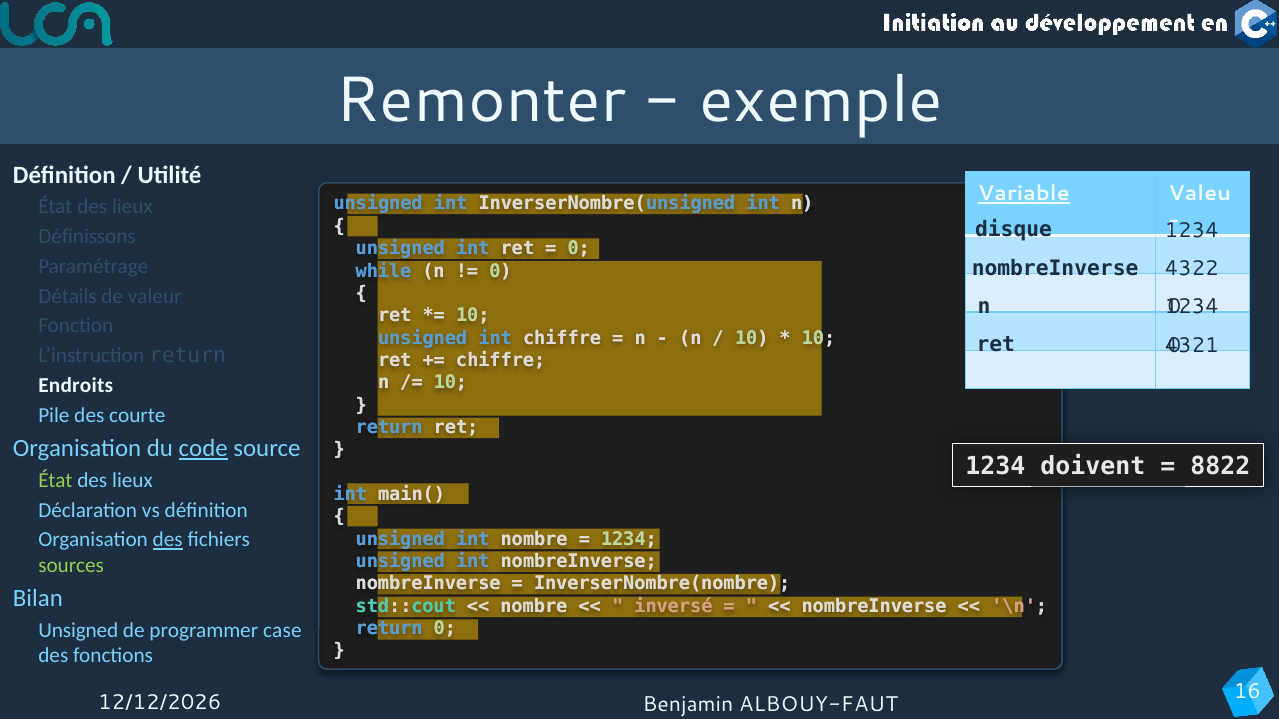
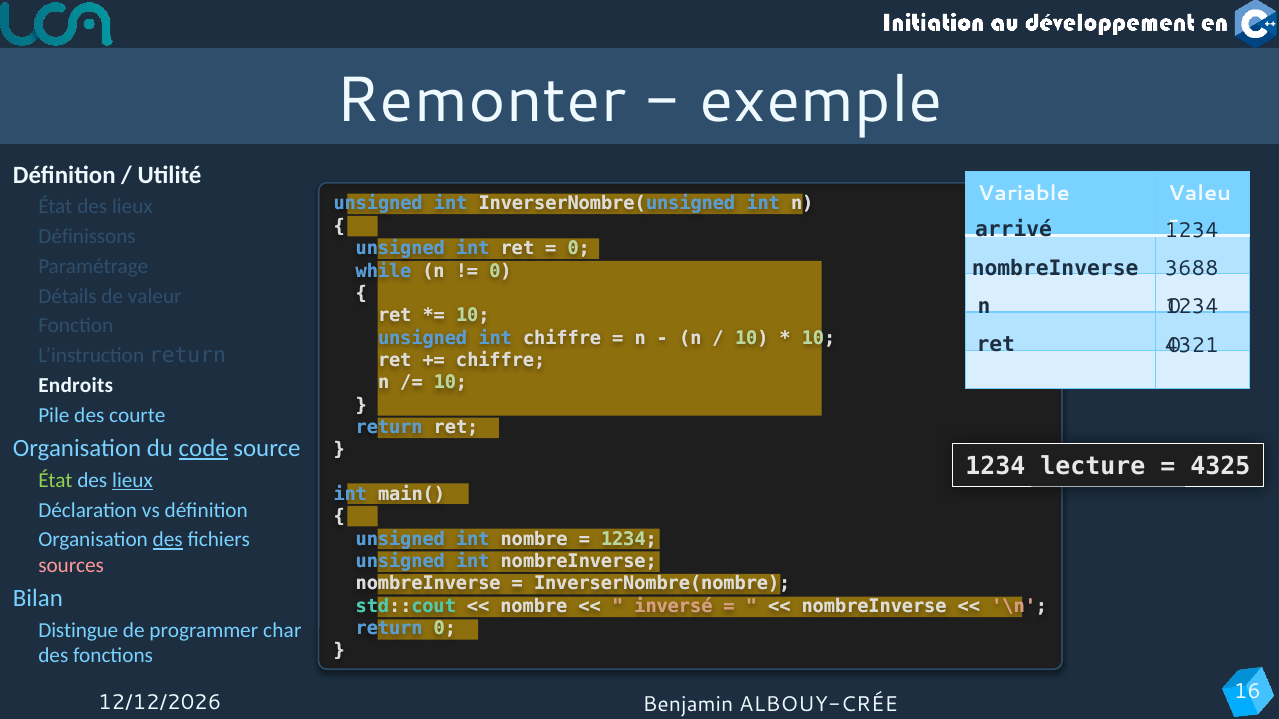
Variable underline: present -> none (1024, 194)
disque: disque -> arrivé (1014, 230)
4322: 4322 -> 3688 (1192, 269)
doivent: doivent -> lecture (1093, 467)
8822: 8822 -> 4325 (1220, 467)
lieux underline: none -> present (133, 481)
sources colour: light green -> pink (71, 566)
Unsigned: Unsigned -> Distingue (78, 631)
case: case -> char (282, 631)
ALBOUY-FAUT: ALBOUY-FAUT -> ALBOUY-CRÉE (819, 705)
